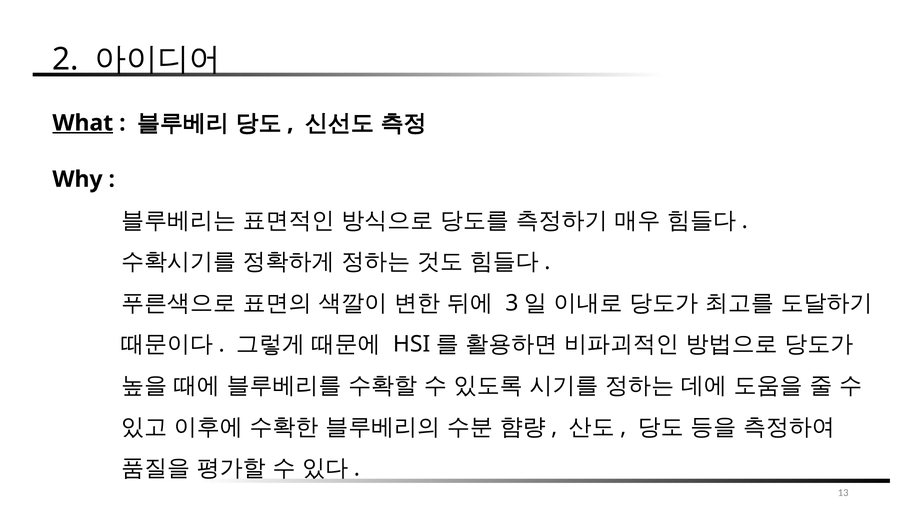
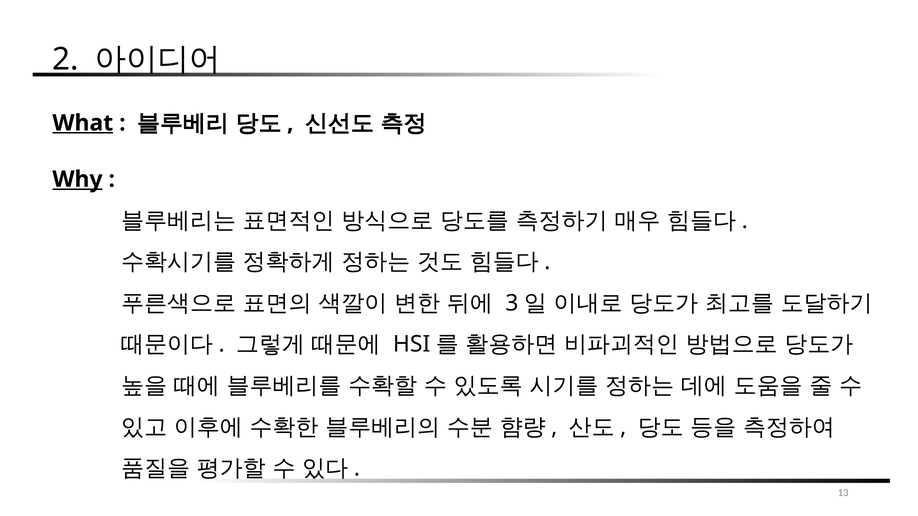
Why underline: none -> present (77, 179)
